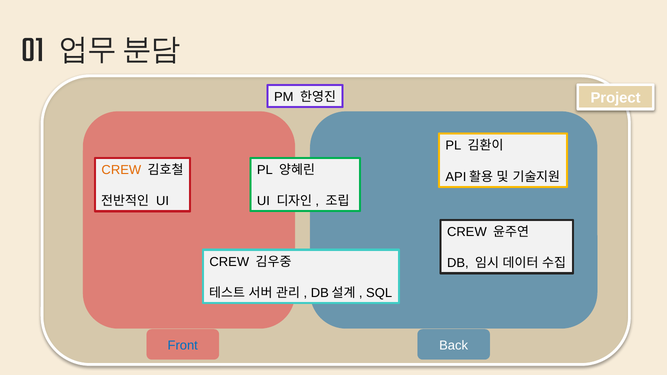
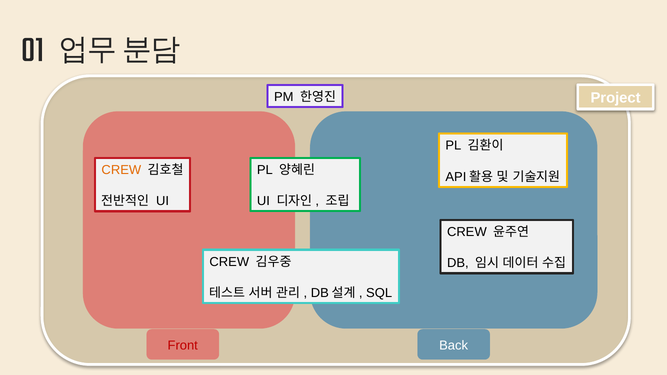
Front colour: blue -> red (183, 345)
